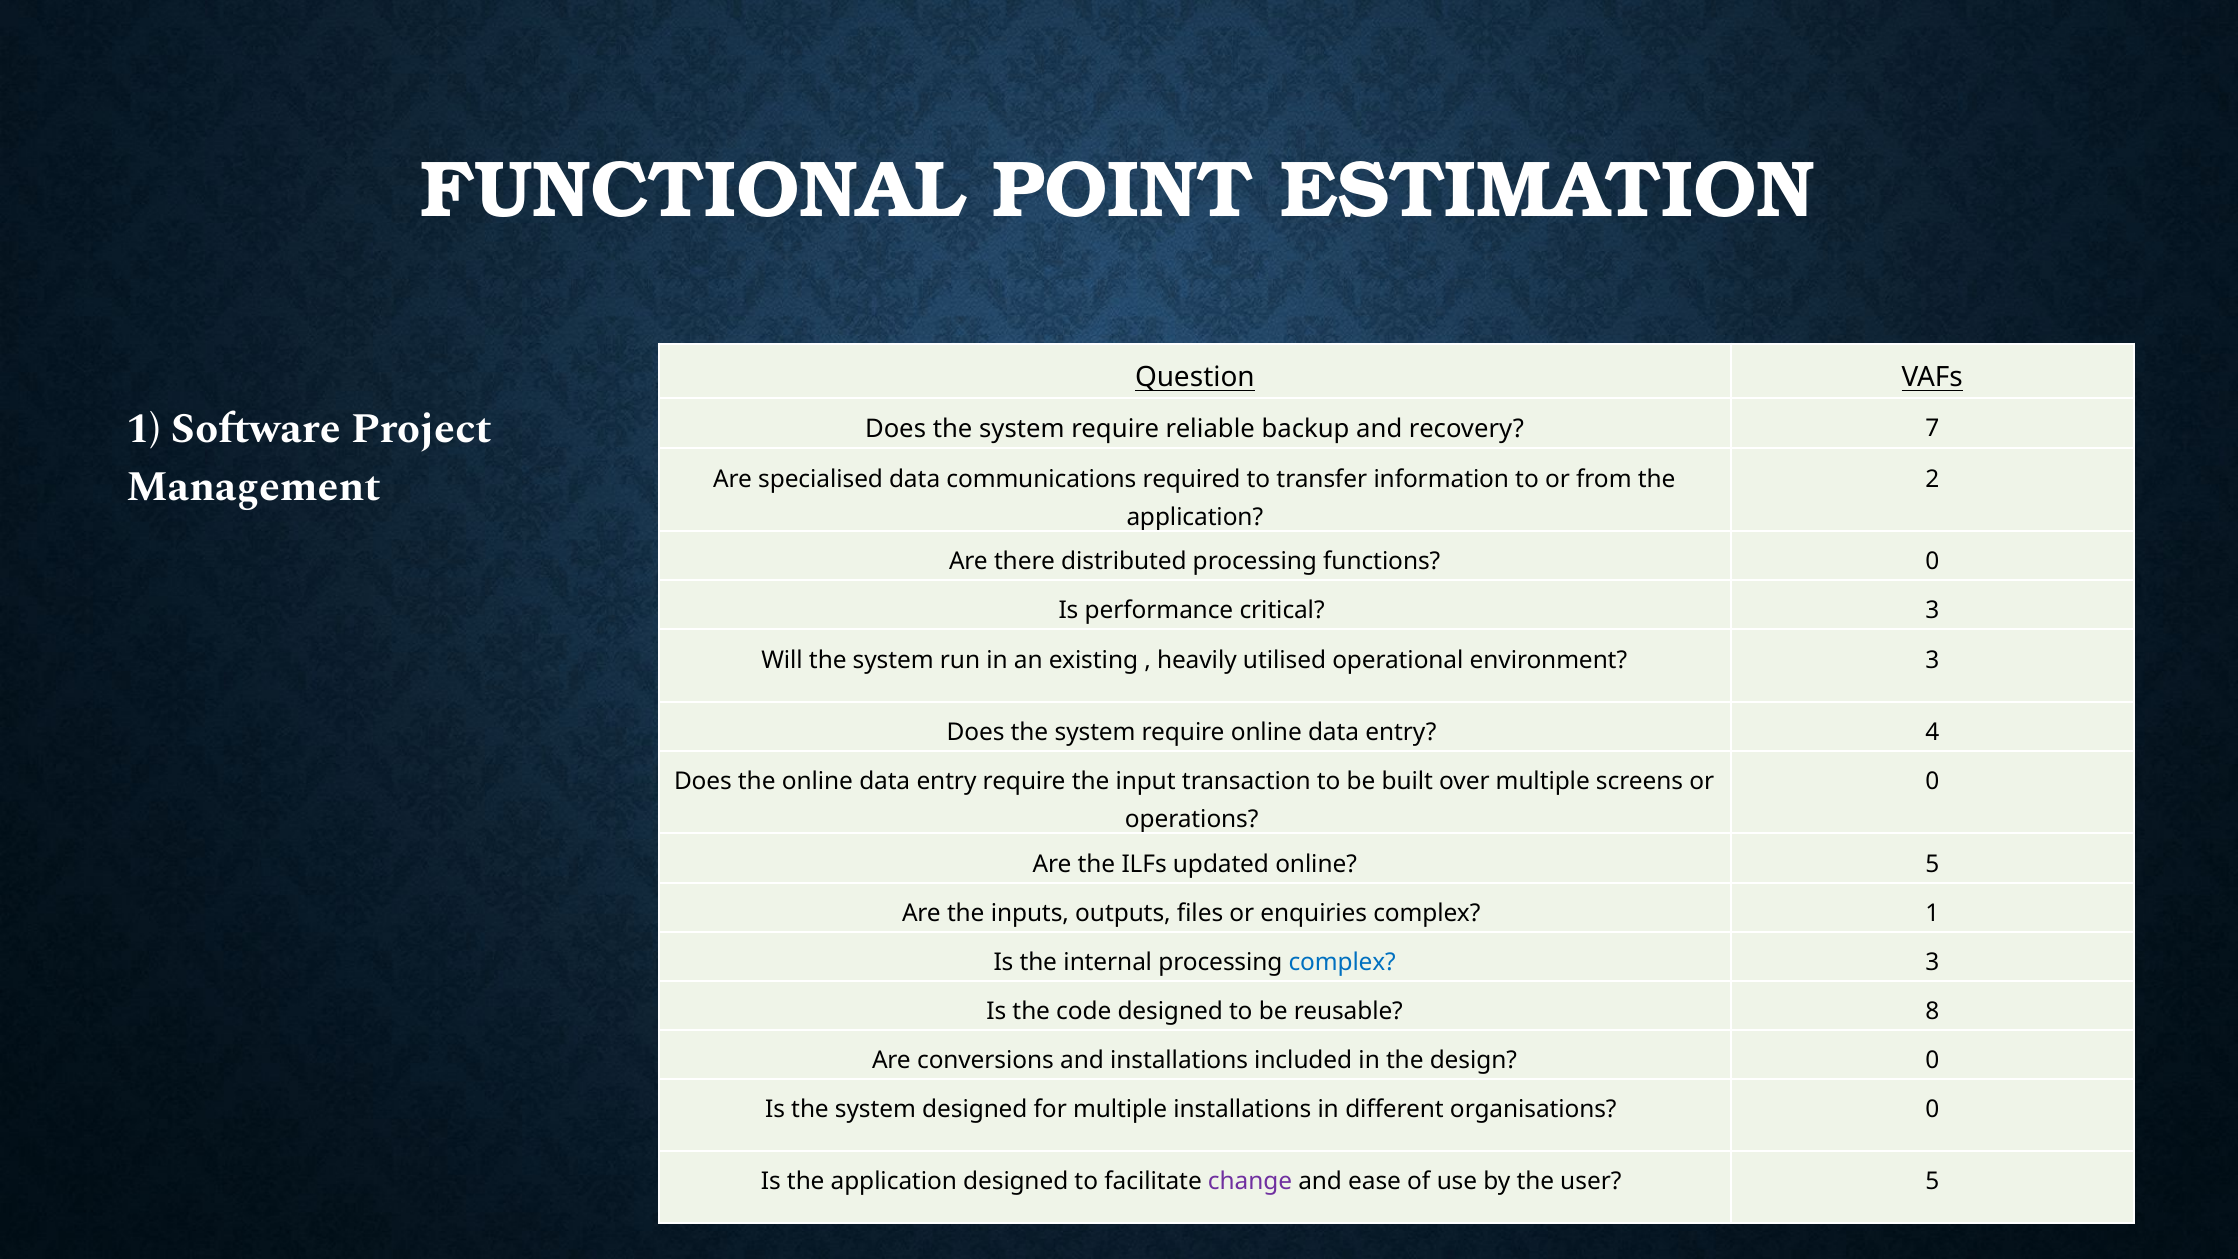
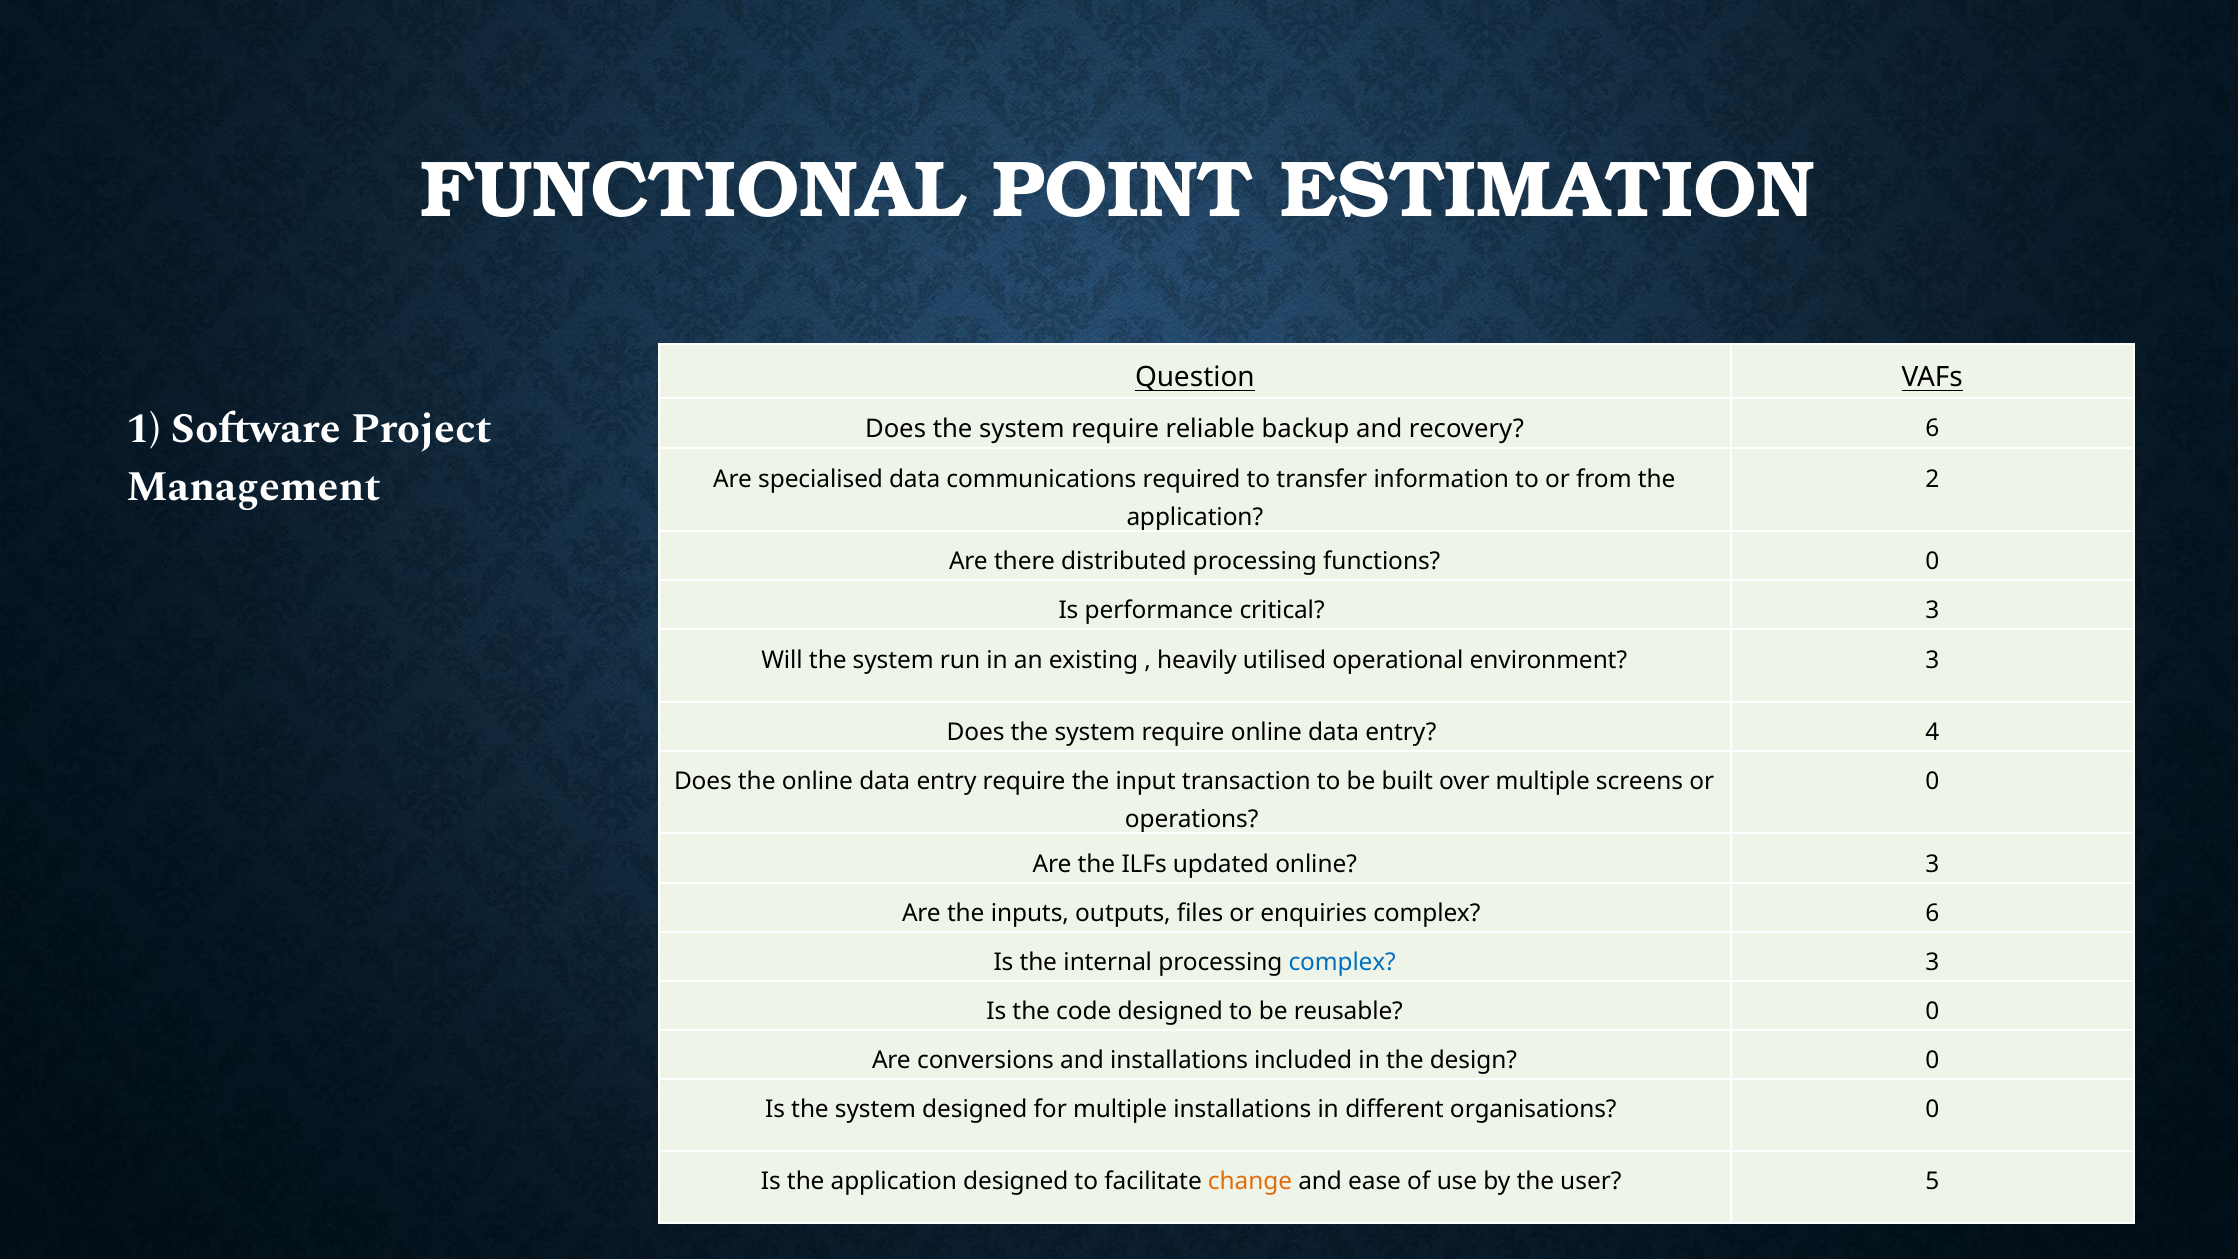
recovery 7: 7 -> 6 (1932, 428)
online 5: 5 -> 3 (1932, 864)
complex 1: 1 -> 6 (1932, 913)
reusable 8: 8 -> 0 (1932, 1011)
change colour: purple -> orange (1250, 1182)
